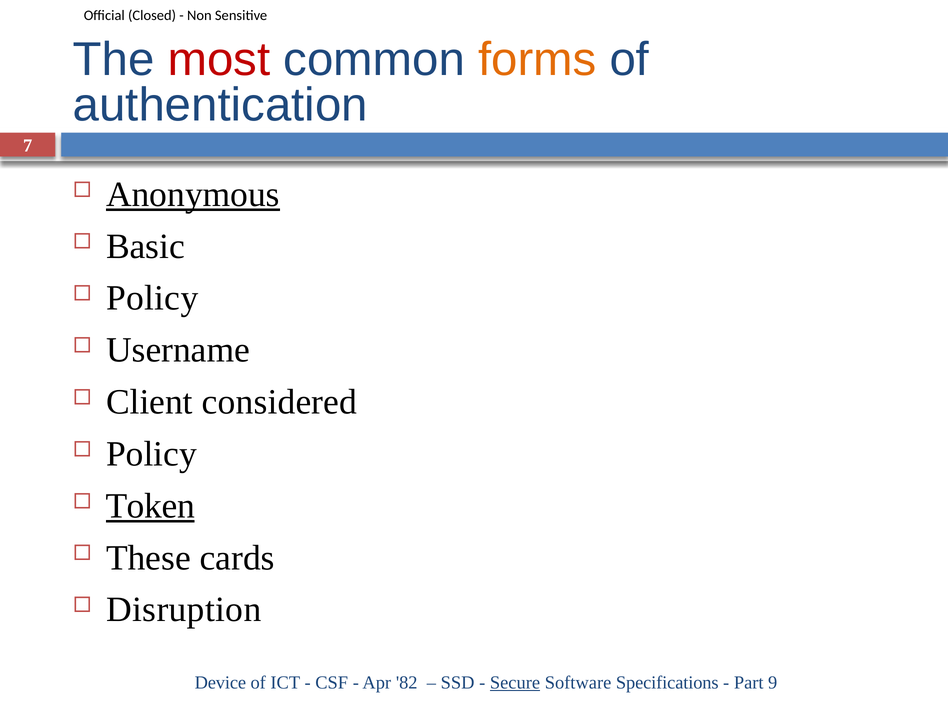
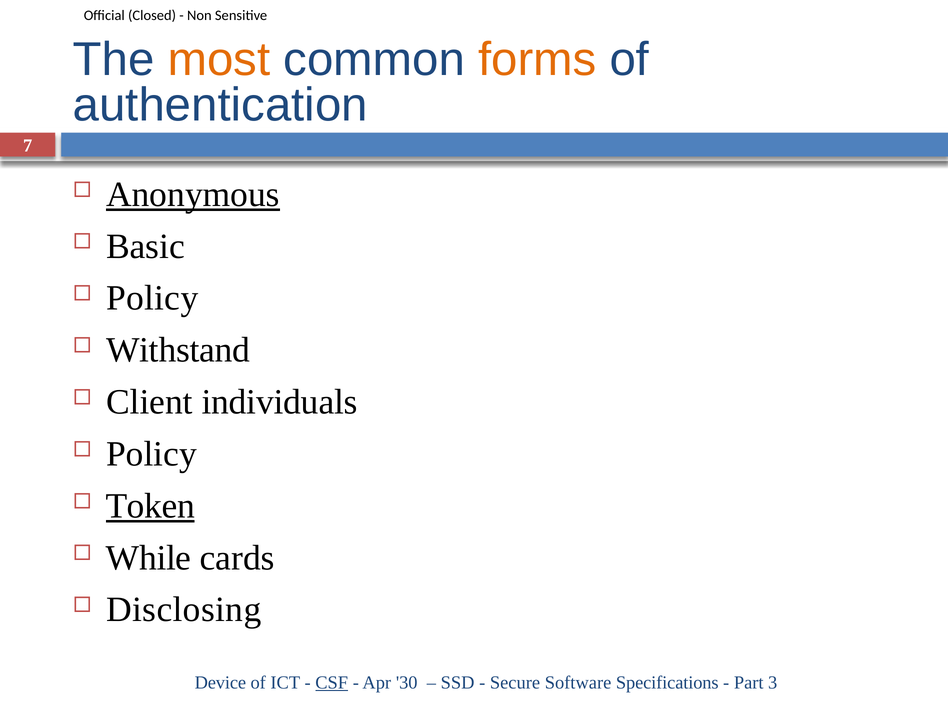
most colour: red -> orange (219, 59)
Username: Username -> Withstand (178, 350)
considered: considered -> individuals (280, 402)
These: These -> While (149, 558)
Disruption: Disruption -> Disclosing (184, 610)
CSF underline: none -> present (332, 683)
82: 82 -> 30 (407, 683)
Secure underline: present -> none (515, 683)
9: 9 -> 3 (773, 683)
